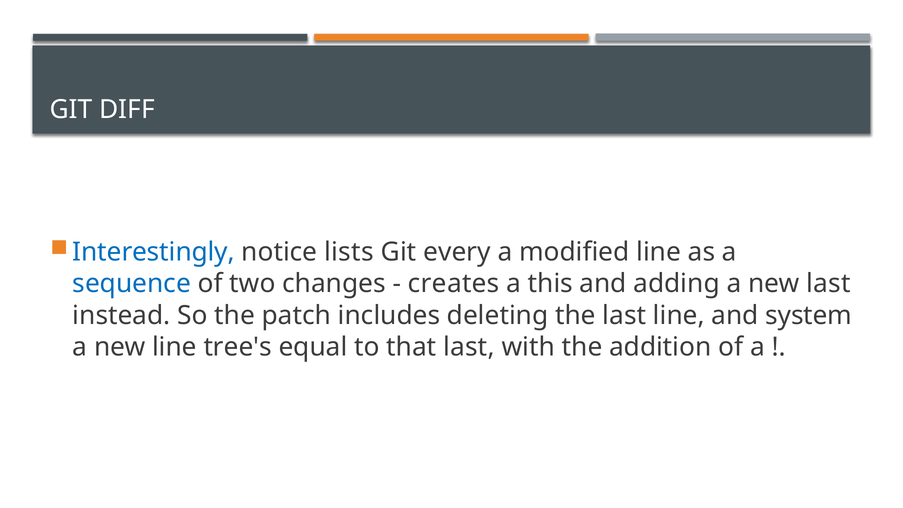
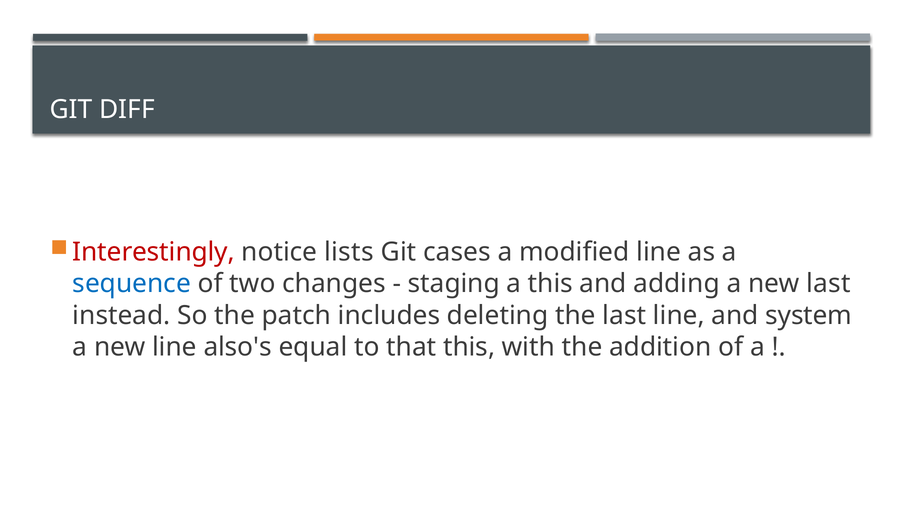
Interestingly colour: blue -> red (154, 252)
every: every -> cases (457, 252)
creates: creates -> staging (454, 284)
tree's: tree's -> also's (238, 347)
that last: last -> this (469, 347)
